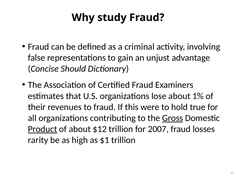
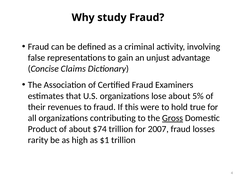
Should: Should -> Claims (73, 69)
1%: 1% -> 5% (198, 96)
Product underline: present -> none (43, 129)
$12: $12 -> $74 (100, 129)
